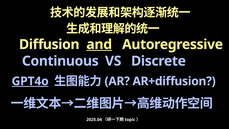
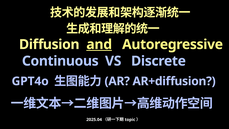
GPT4o underline: present -> none (30, 81)
